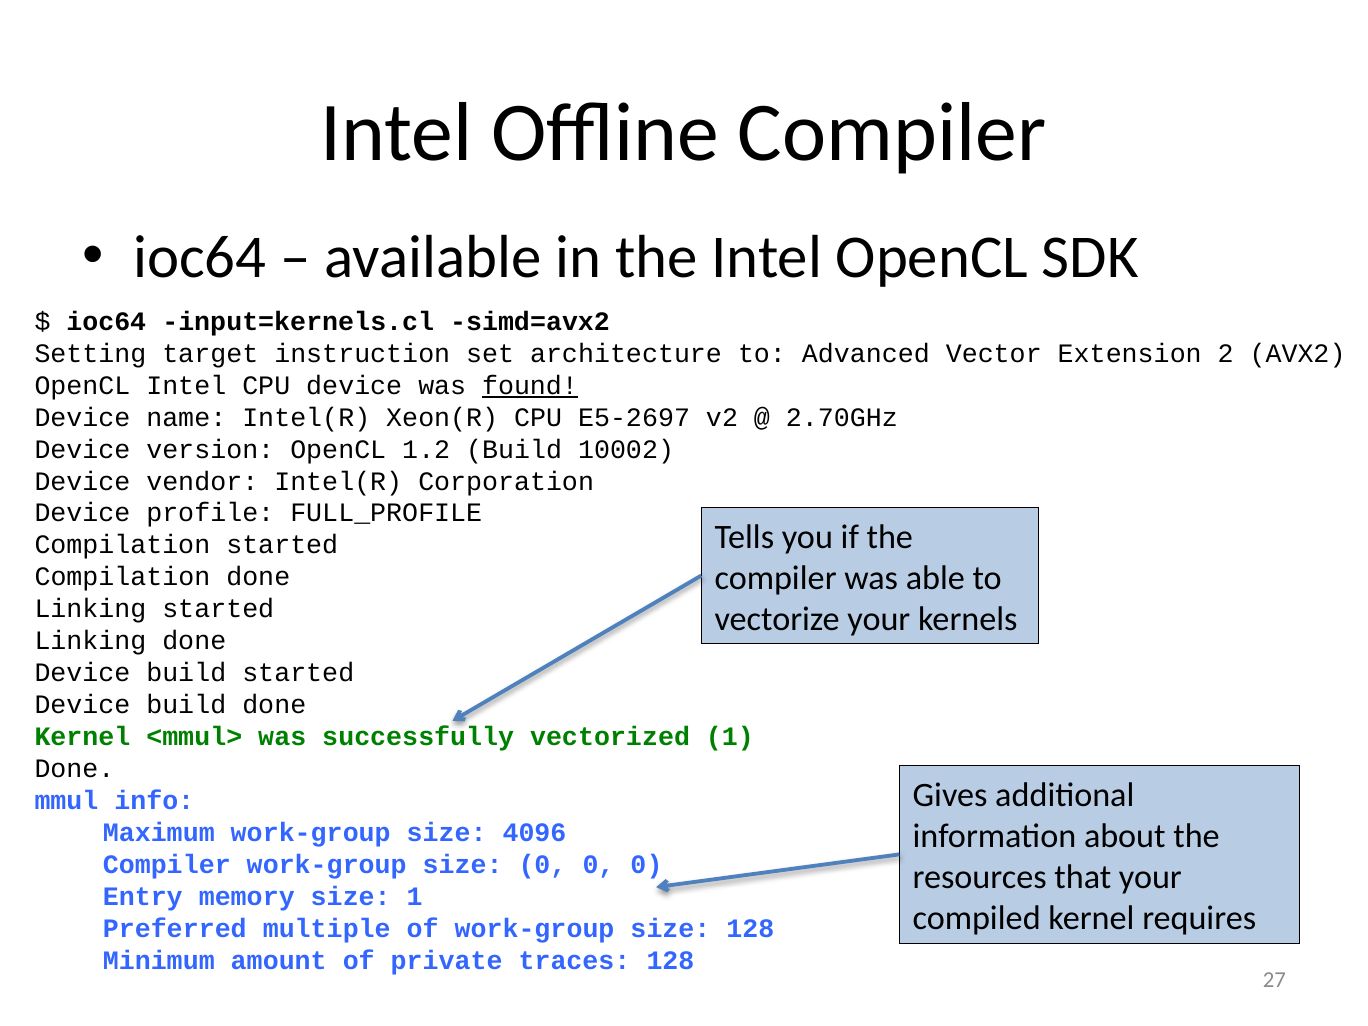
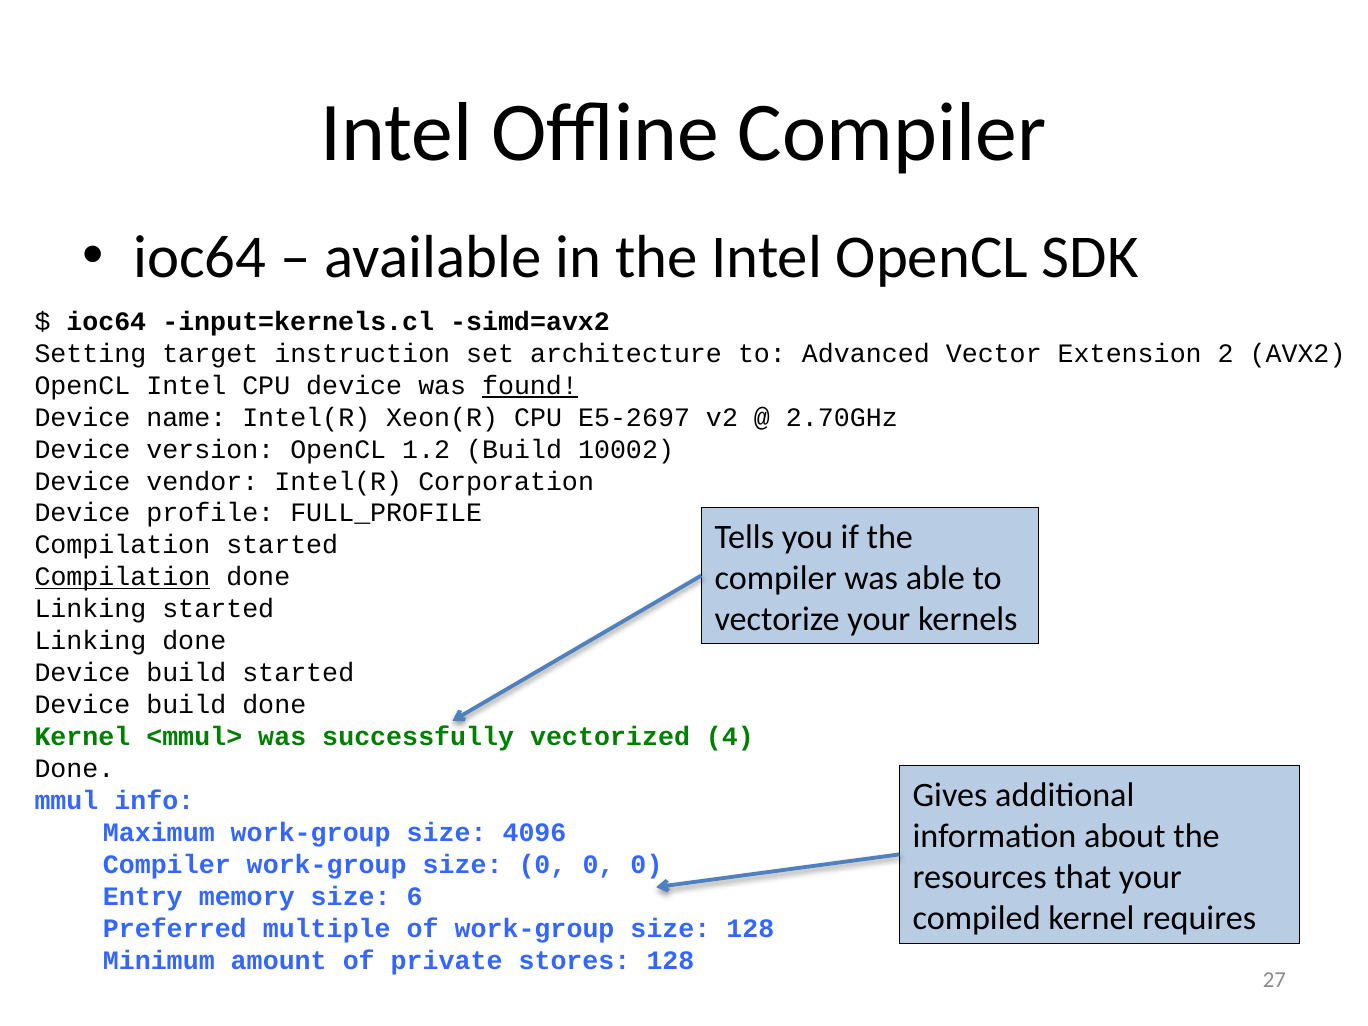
Compilation underline: none -> present (122, 577)
1: 1 -> 4 (730, 737)
size 1: 1 -> 6 (415, 896)
traces: traces -> stores (574, 960)
